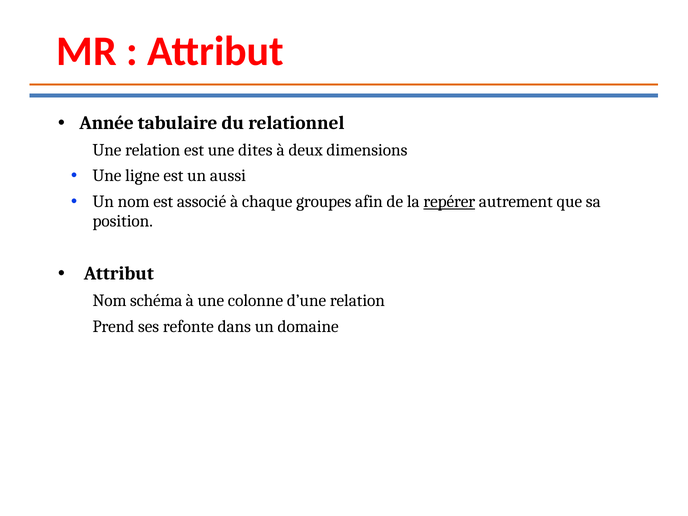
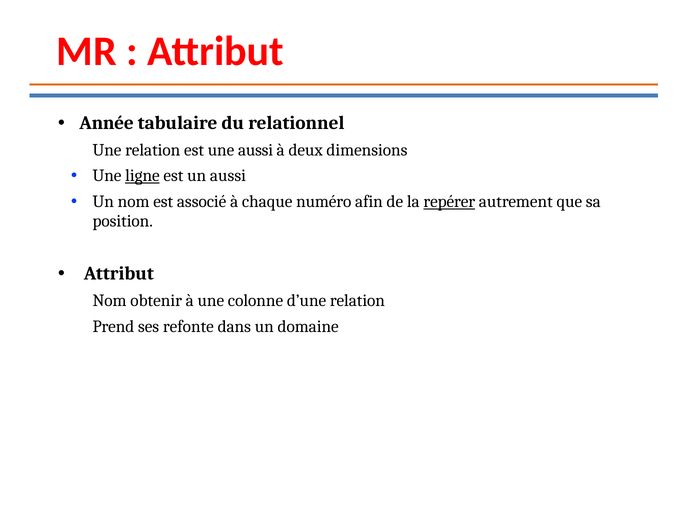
une dites: dites -> aussi (256, 150)
ligne underline: none -> present (142, 176)
groupes: groupes -> numéro (324, 202)
schéma: schéma -> obtenir (156, 301)
